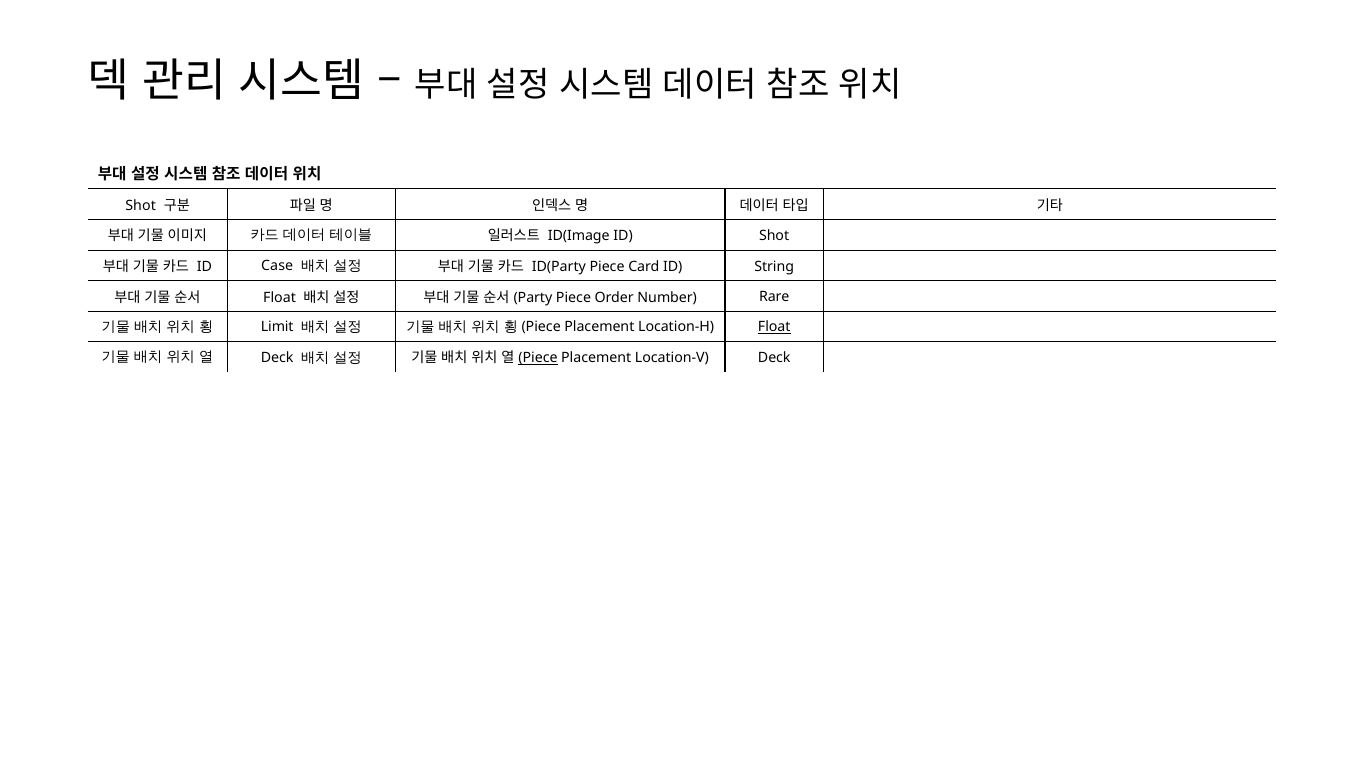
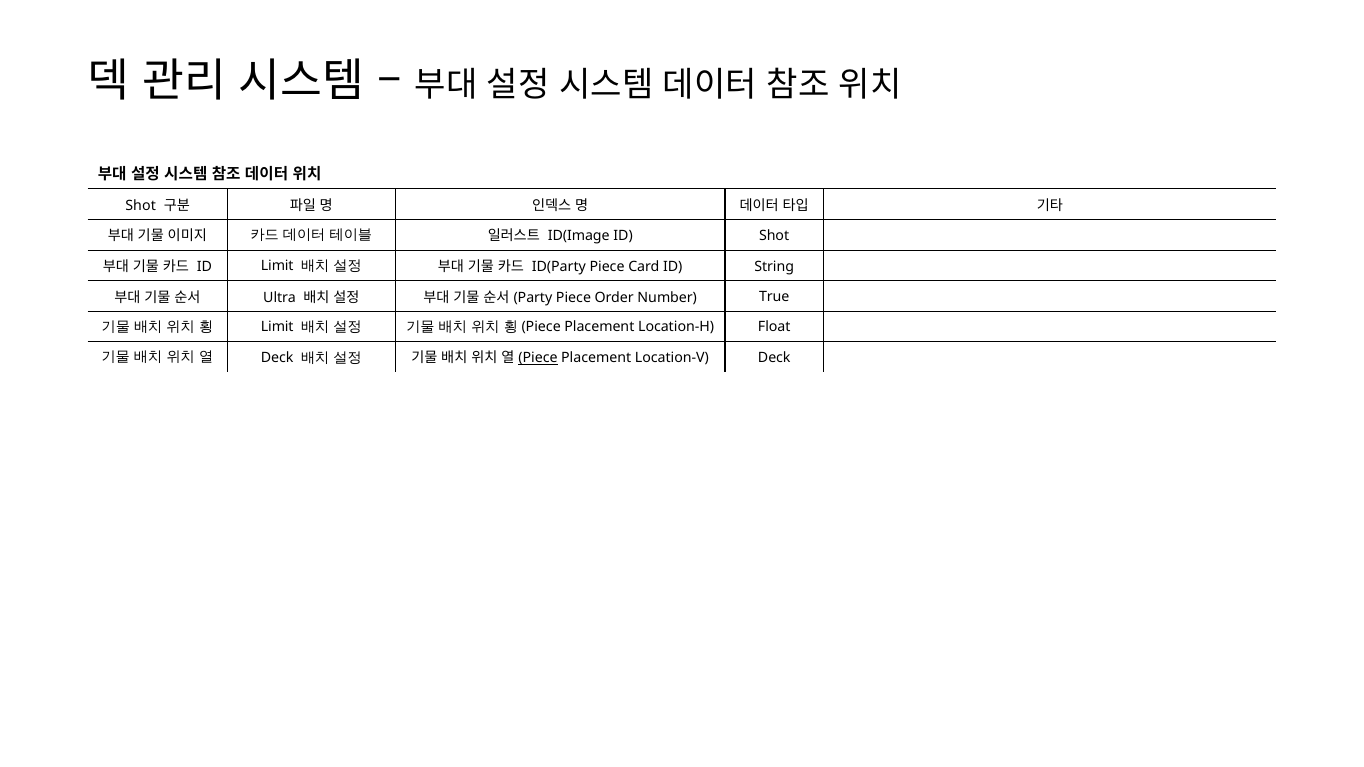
ID Case: Case -> Limit (277, 266)
Float: Float -> Ultra (280, 298)
Rare: Rare -> True (774, 297)
Float underline: present -> none (774, 327)
